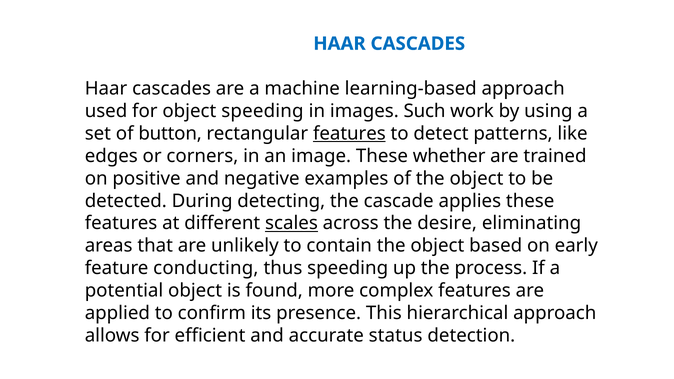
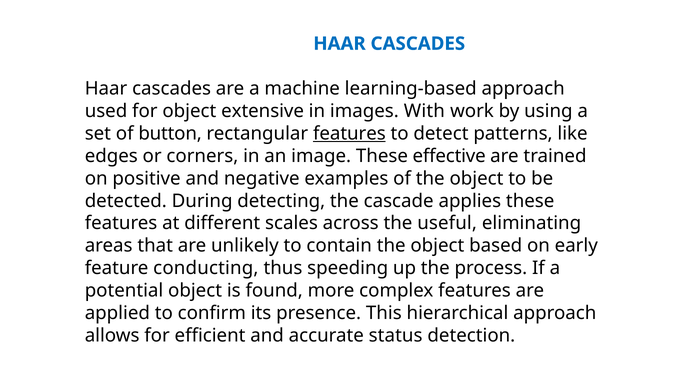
object speeding: speeding -> extensive (263, 111)
Such: Such -> With (424, 111)
whether: whether -> effective (449, 156)
scales underline: present -> none (291, 223)
desire: desire -> useful (447, 223)
